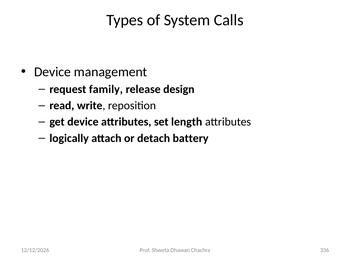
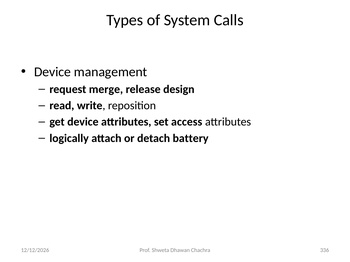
family: family -> merge (106, 89)
length: length -> access (187, 122)
